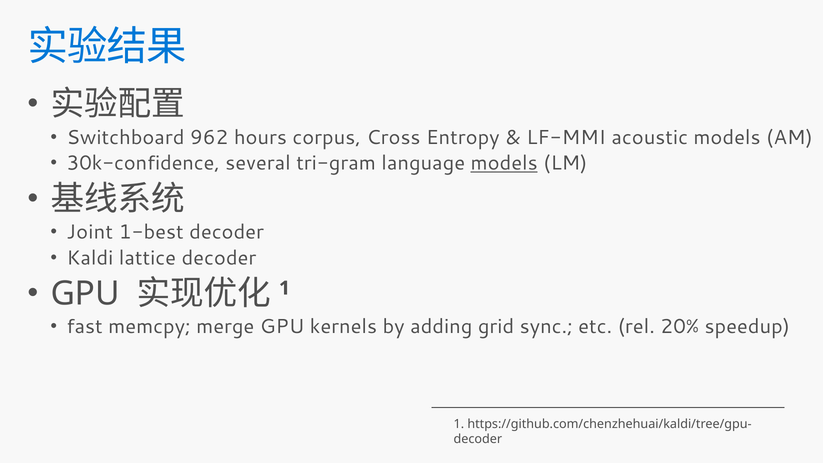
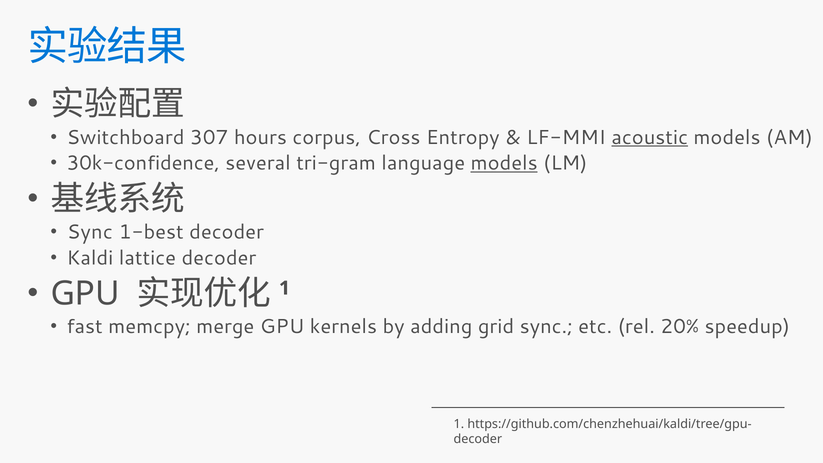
962: 962 -> 307 (209, 137)
acoustic underline: none -> present (650, 137)
Joint: Joint -> Sync (90, 232)
